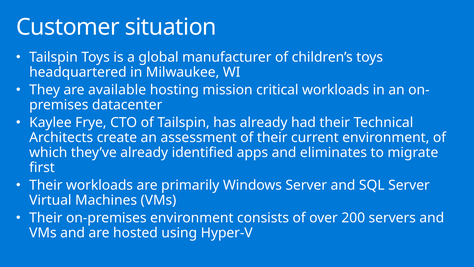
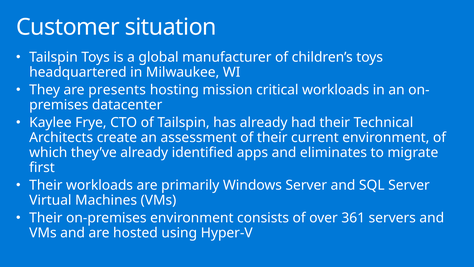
available: available -> presents (117, 90)
200: 200 -> 361 (353, 218)
